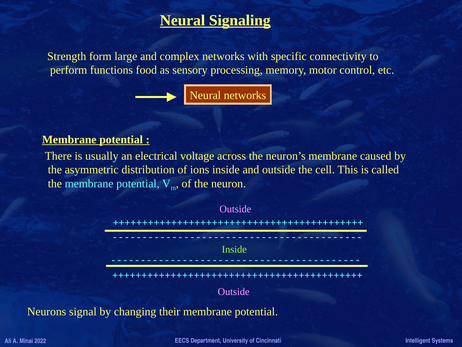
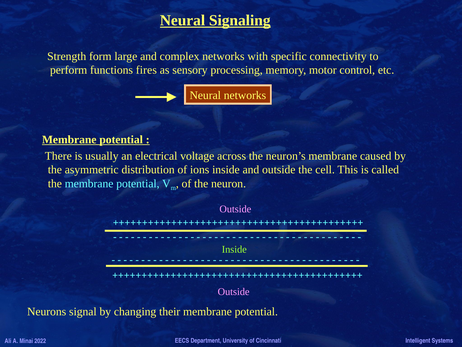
food: food -> fires (146, 70)
